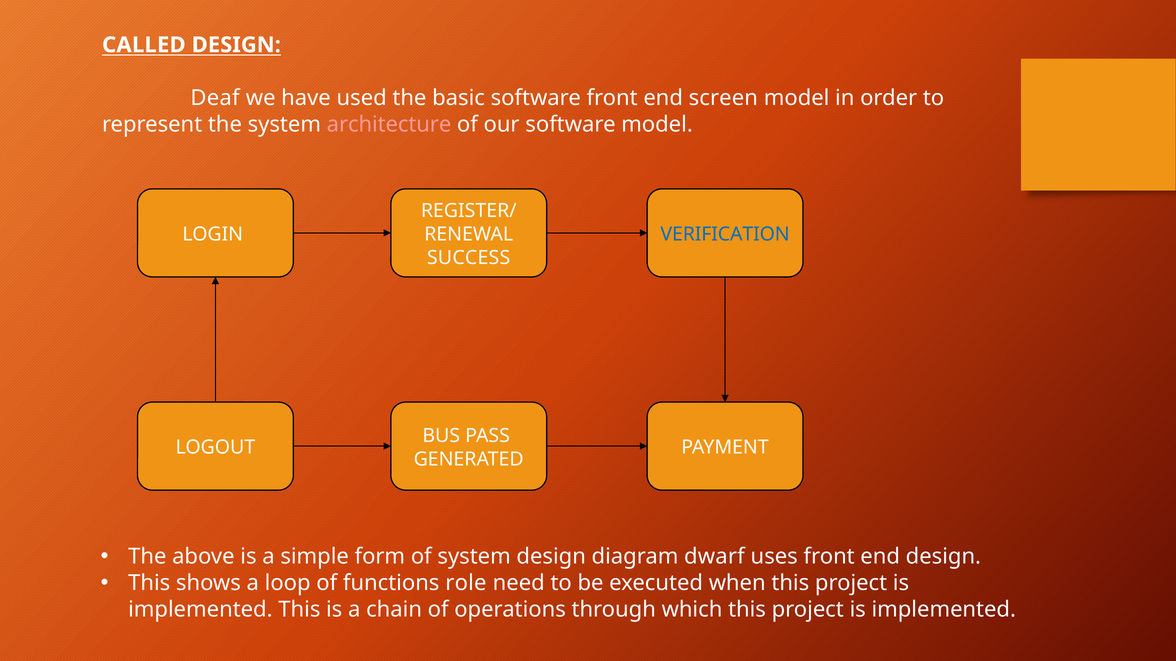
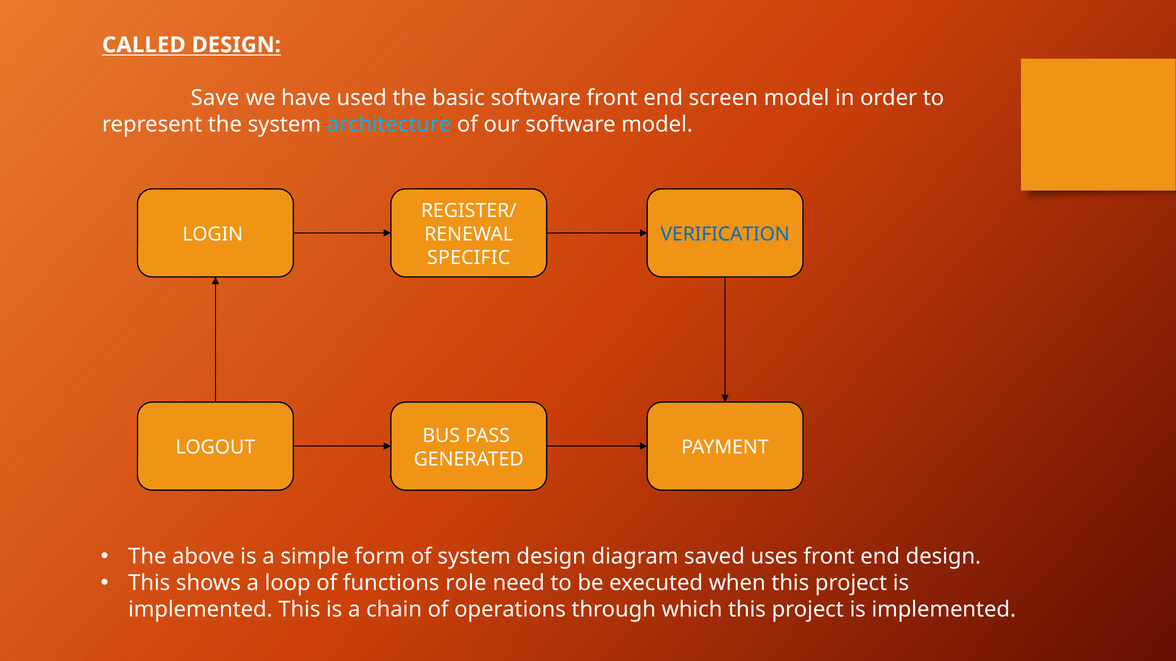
Deaf: Deaf -> Save (215, 98)
architecture colour: pink -> light blue (389, 124)
SUCCESS: SUCCESS -> SPECIFIC (469, 258)
dwarf: dwarf -> saved (714, 557)
